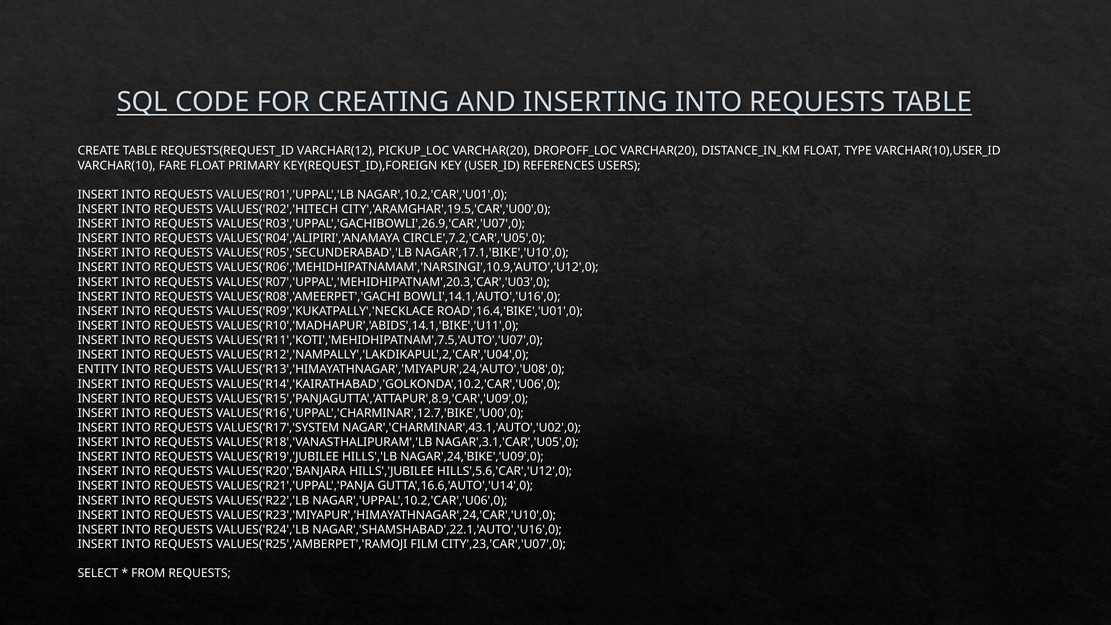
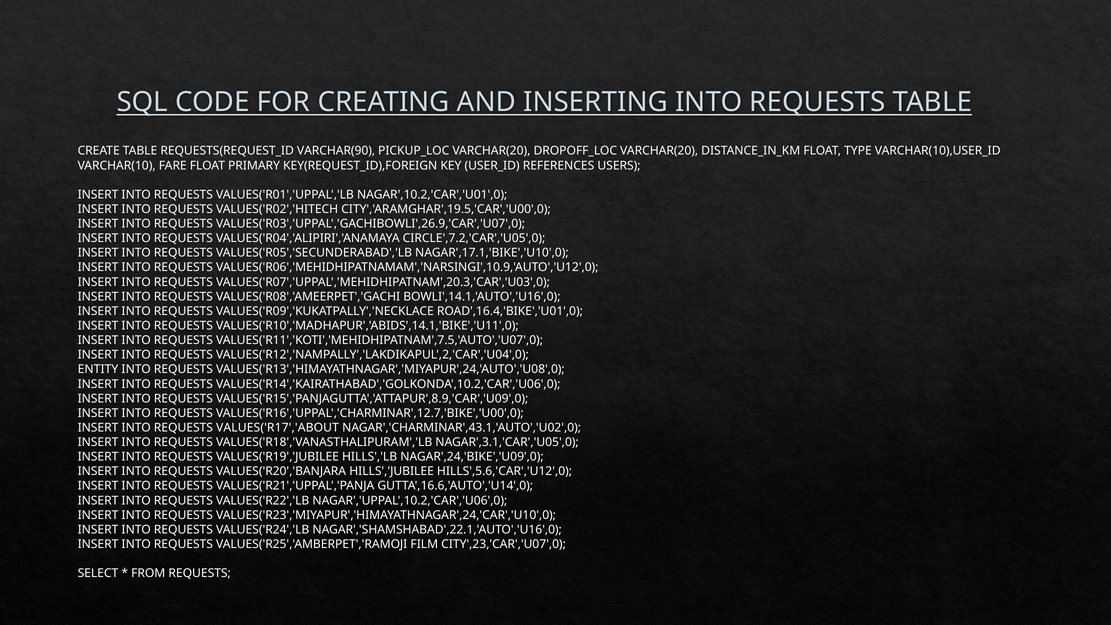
VARCHAR(12: VARCHAR(12 -> VARCHAR(90 (336, 151)
VALUES('R17','SYSTEM: VALUES('R17','SYSTEM -> VALUES('R17','ABOUT (278, 428)
